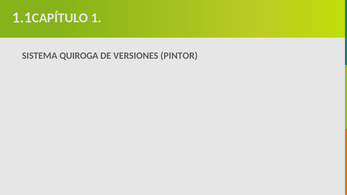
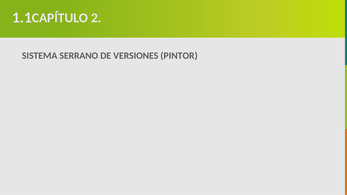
1: 1 -> 2 (96, 18)
QUIROGA: QUIROGA -> SERRANO (79, 56)
